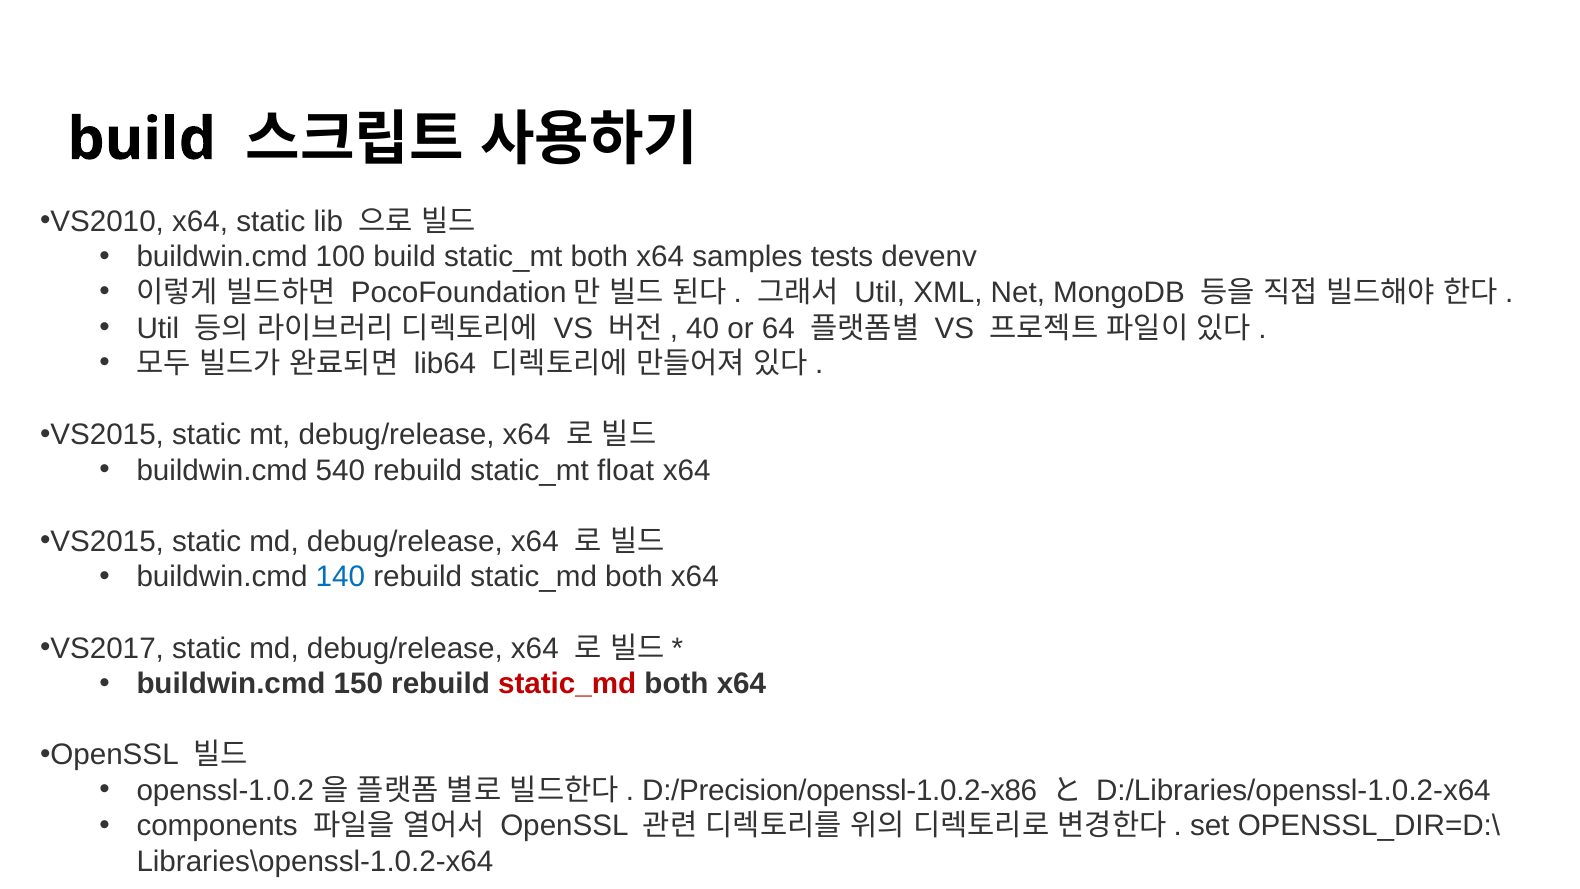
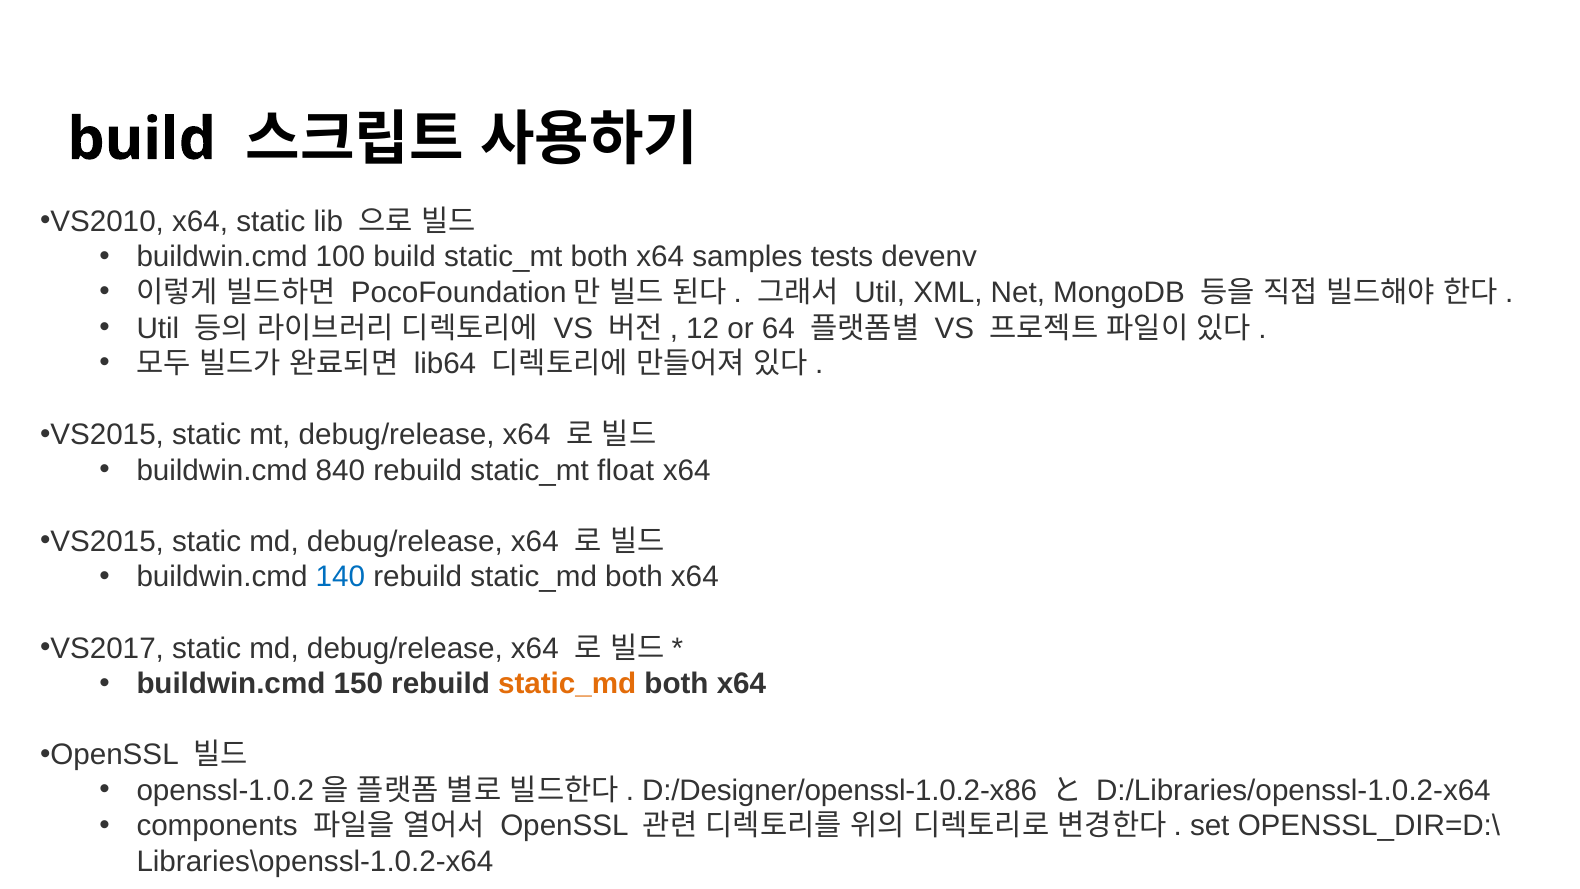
40: 40 -> 12 (703, 328)
540: 540 -> 840 (340, 470)
static_md colour: red -> orange (567, 684)
D:/Precision/openssl-1.0.2-x86: D:/Precision/openssl-1.0.2-x86 -> D:/Designer/openssl-1.0.2-x86 (840, 790)
